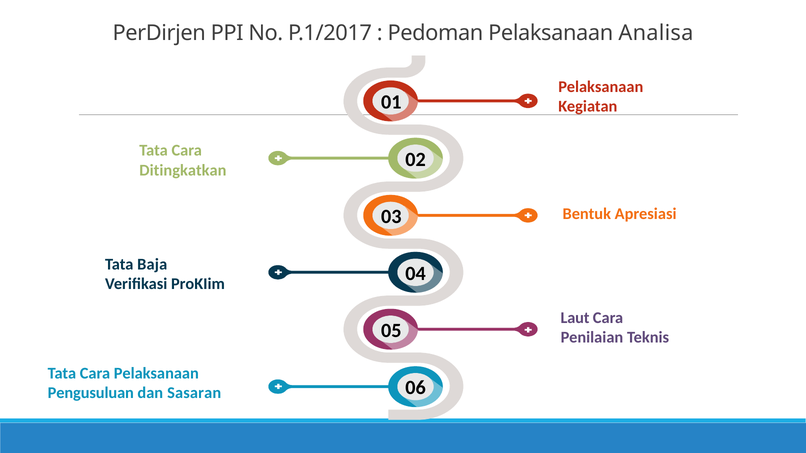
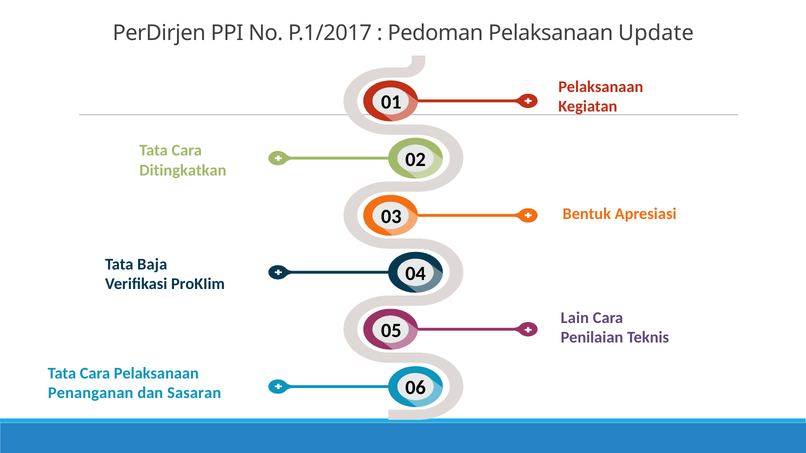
Analisa: Analisa -> Update (656, 33)
Laut: Laut -> Lain (575, 318)
Pengusuluan: Pengusuluan -> Penanganan (91, 393)
